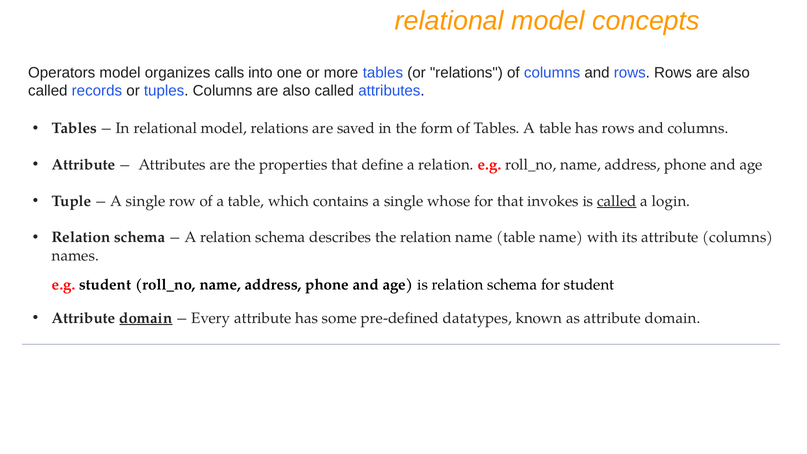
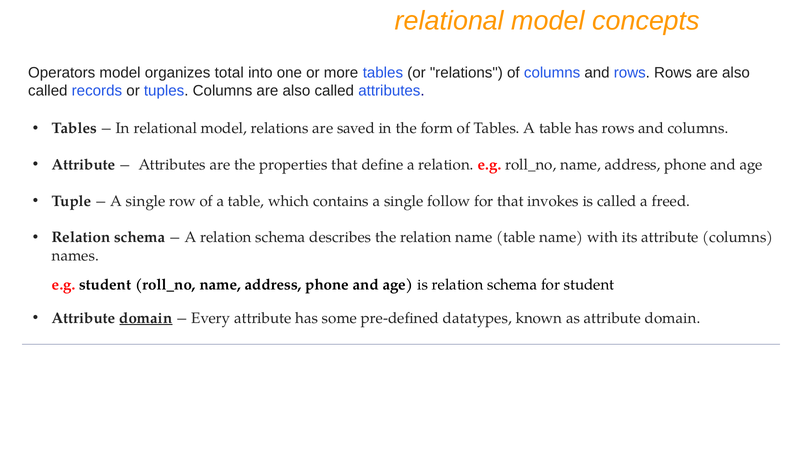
calls: calls -> total (229, 73)
whose: whose -> follow (449, 201)
called underline: present -> none (617, 201)
login: login -> freed (671, 201)
